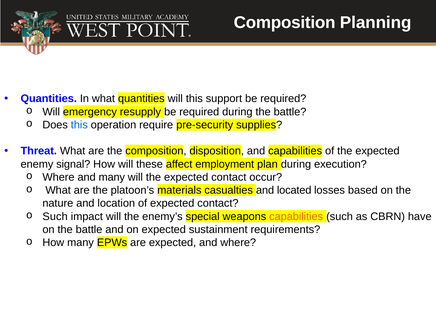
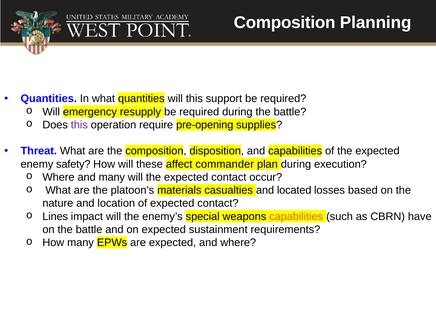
this colour: blue -> purple (79, 125)
pre-security: pre-security -> pre-opening (205, 125)
signal: signal -> safety (73, 164)
employment: employment -> commander (225, 164)
Such: Such -> Lines (55, 216)
